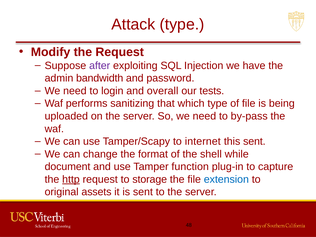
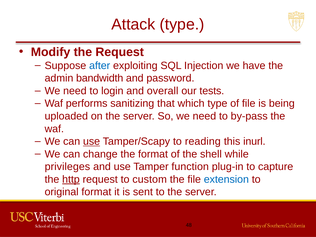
after colour: purple -> blue (100, 66)
use underline: none -> present (92, 141)
internet: internet -> reading (203, 141)
this sent: sent -> inurl (254, 141)
document: document -> privileges (67, 167)
storage: storage -> custom (150, 179)
original assets: assets -> format (96, 192)
